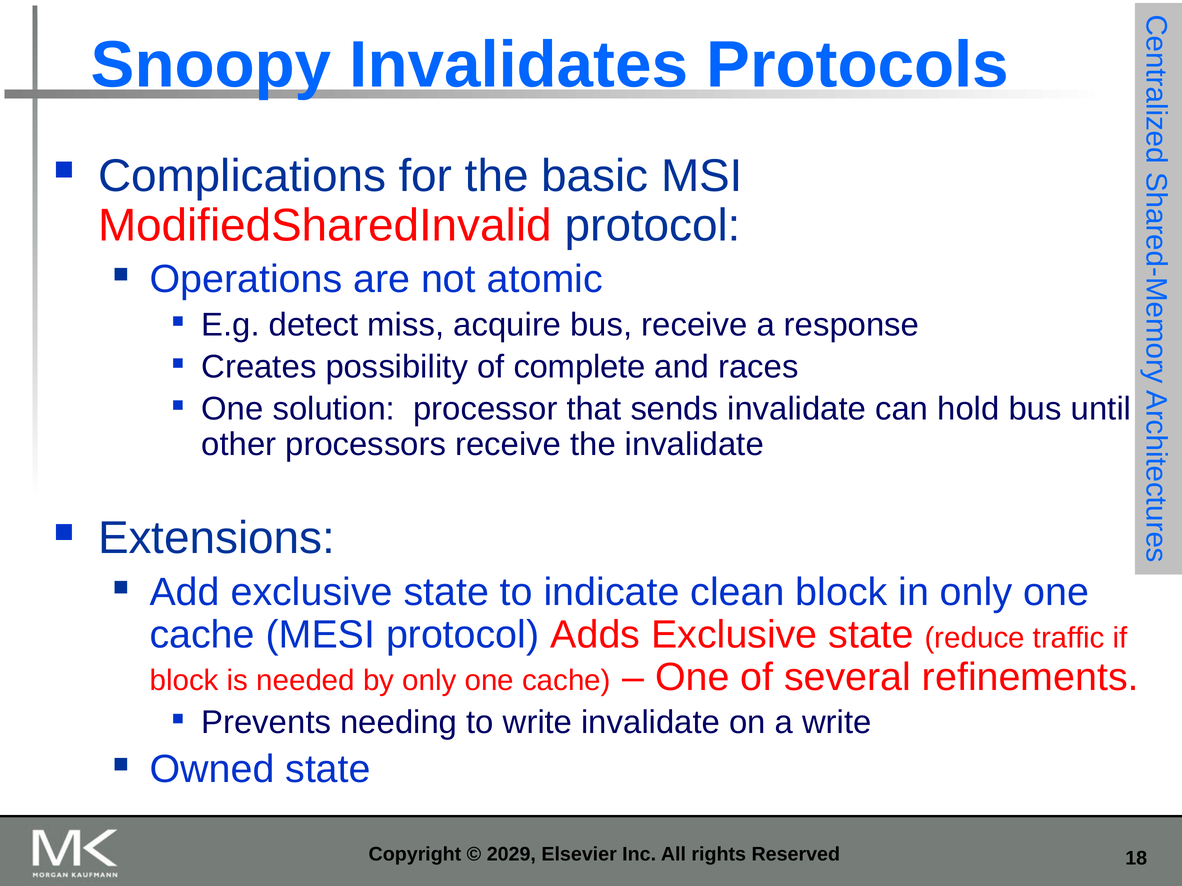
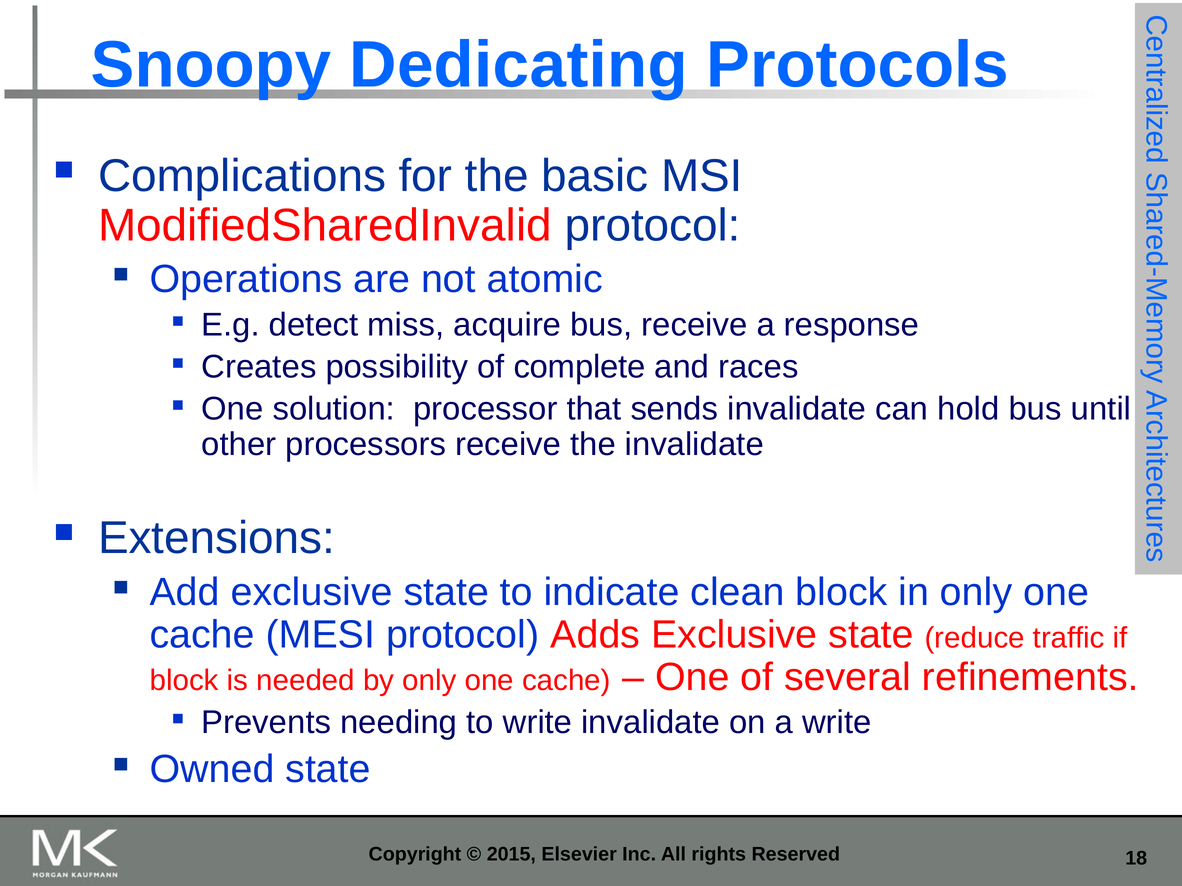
Invalidates: Invalidates -> Dedicating (519, 65)
2029: 2029 -> 2015 (511, 855)
